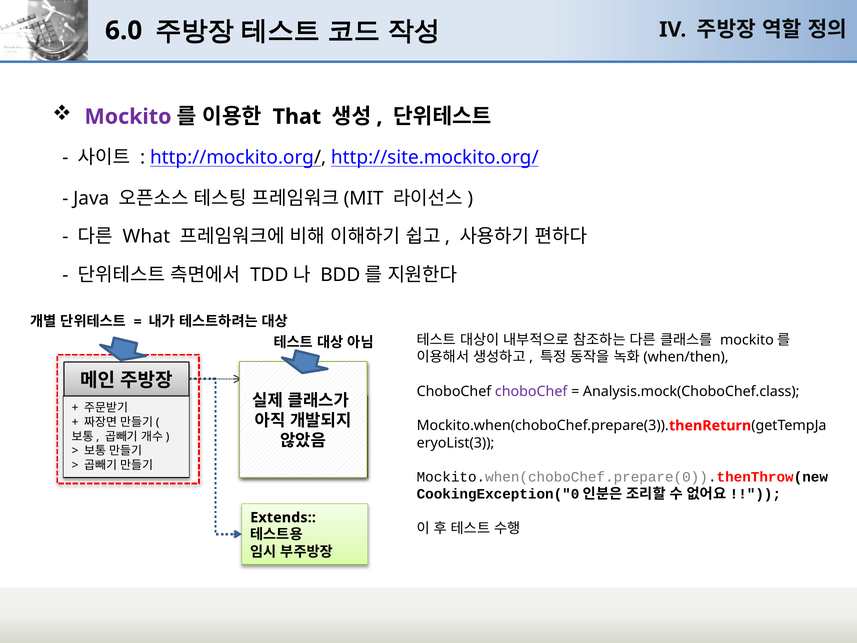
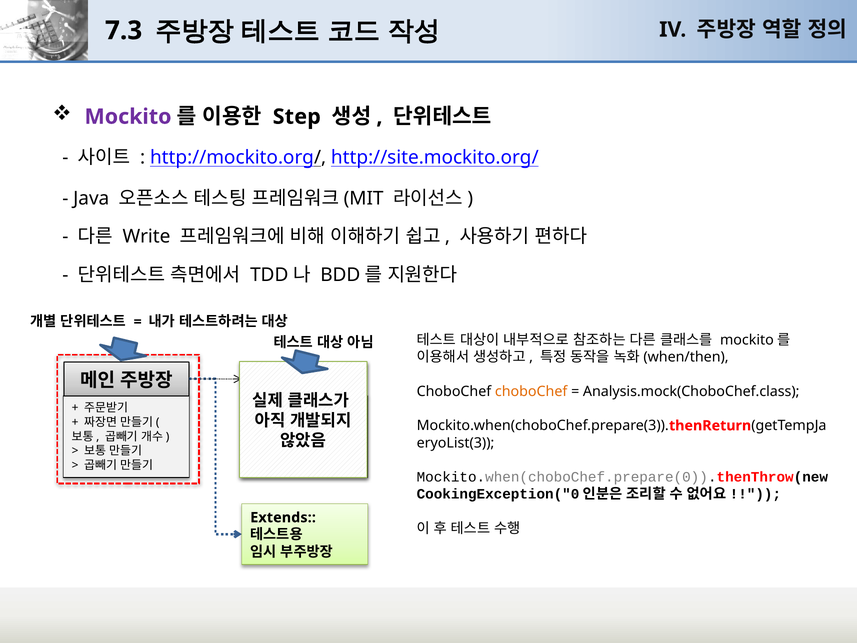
6.0: 6.0 -> 7.3 (124, 31)
That: That -> Step (297, 117)
What: What -> Write (146, 237)
choboChef colour: purple -> orange (531, 391)
